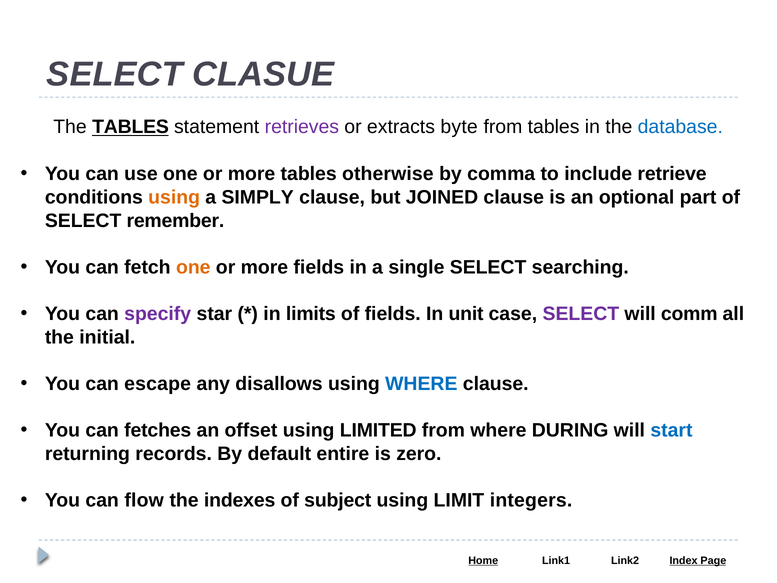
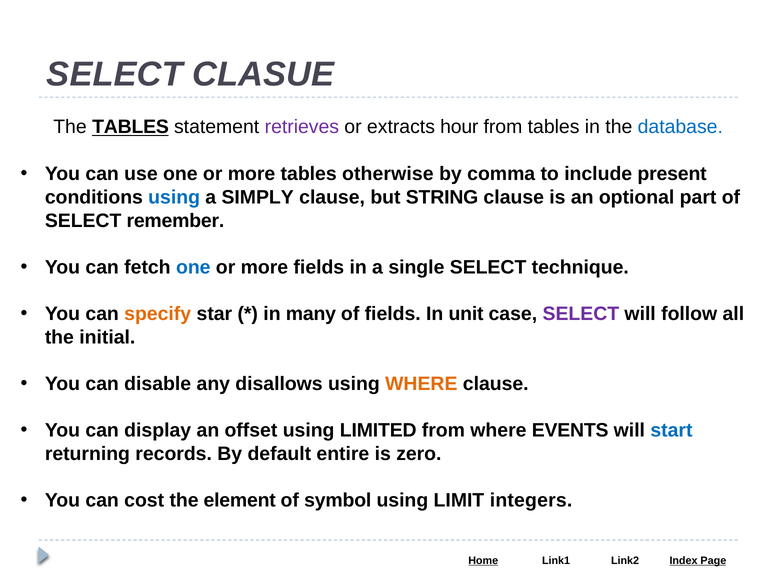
byte: byte -> hour (459, 127)
retrieve: retrieve -> present (672, 174)
using colour: orange -> blue (174, 197)
JOINED: JOINED -> STRING (442, 197)
one colour: orange -> blue (193, 267)
searching: searching -> technique (580, 267)
specify colour: purple -> orange (158, 314)
limits: limits -> many (311, 314)
comm: comm -> follow (689, 314)
escape: escape -> disable (158, 384)
WHERE colour: blue -> orange (421, 384)
fetches: fetches -> display (158, 430)
DURING: DURING -> EVENTS (570, 430)
flow: flow -> cost (144, 500)
indexes: indexes -> element (240, 500)
subject: subject -> symbol (338, 500)
